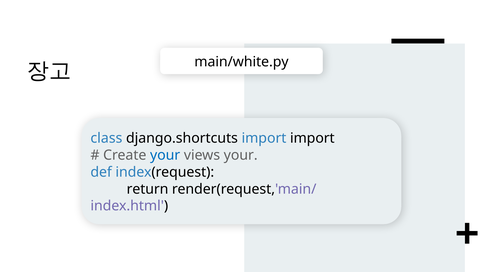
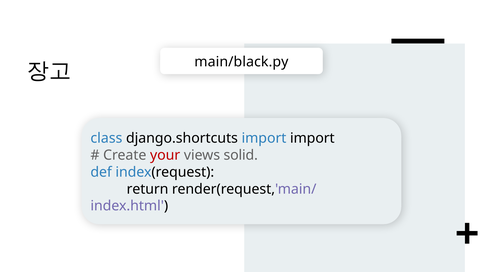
main/white.py: main/white.py -> main/black.py (241, 62)
your colour: blue -> red (165, 155)
views your: your -> solid (241, 155)
